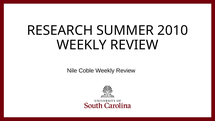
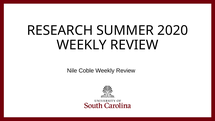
2010: 2010 -> 2020 (173, 30)
